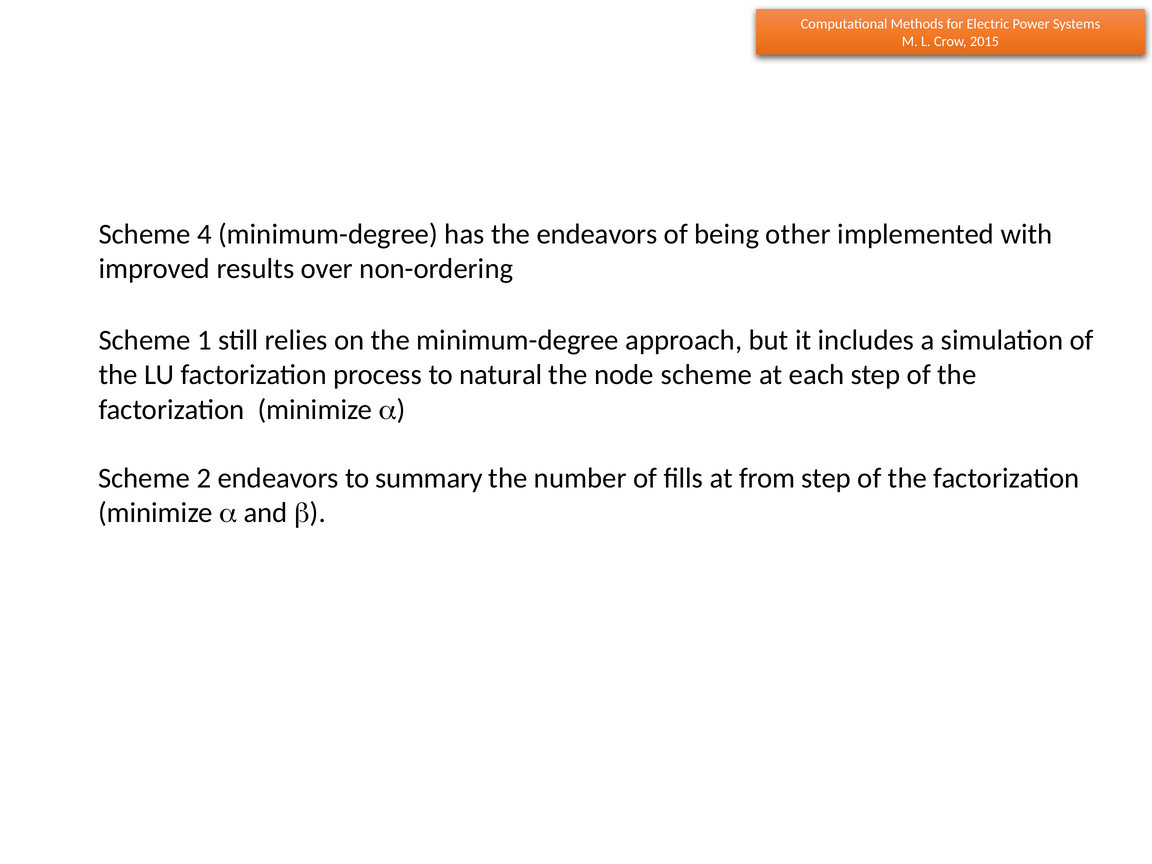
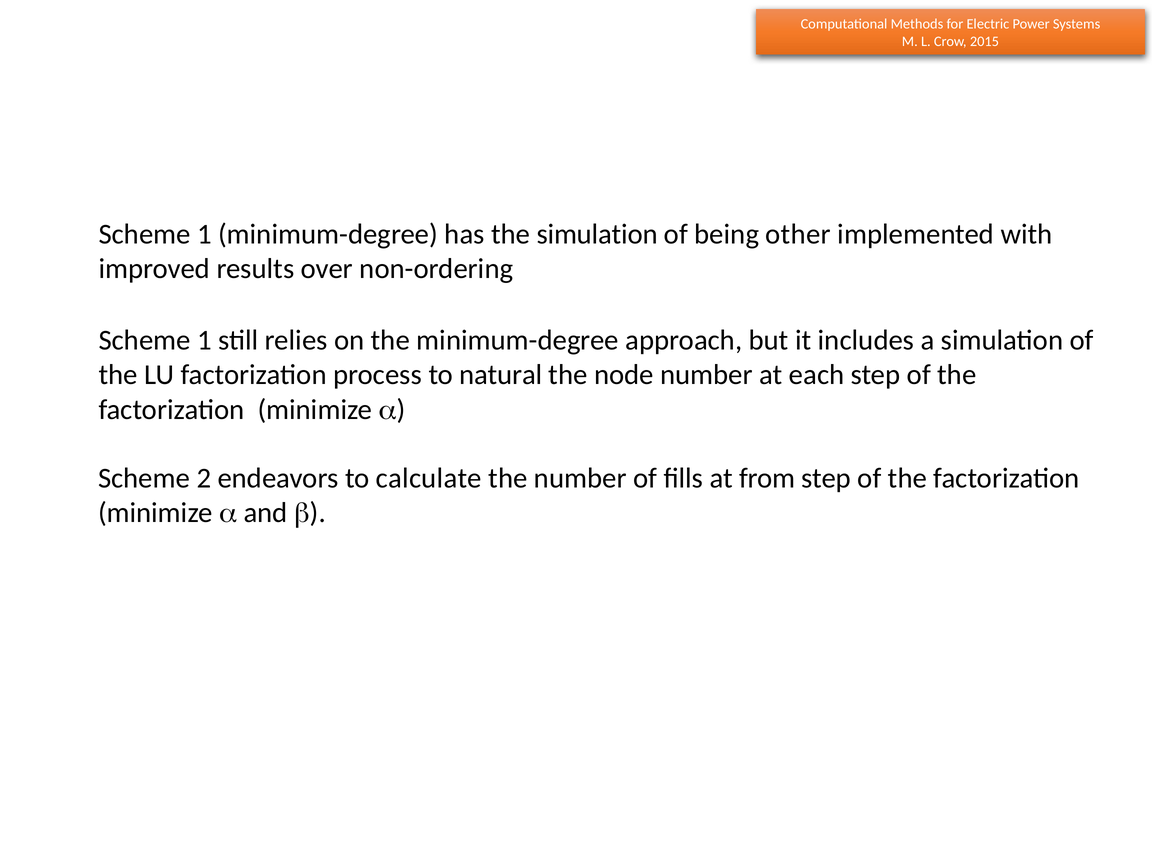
4: 4 -> 1 (204, 234)
the endeavors: endeavors -> simulation (597, 234)
node scheme: scheme -> number (706, 375)
summary: summary -> calculate (429, 478)
